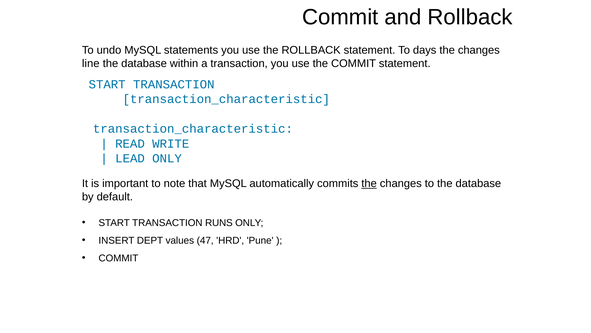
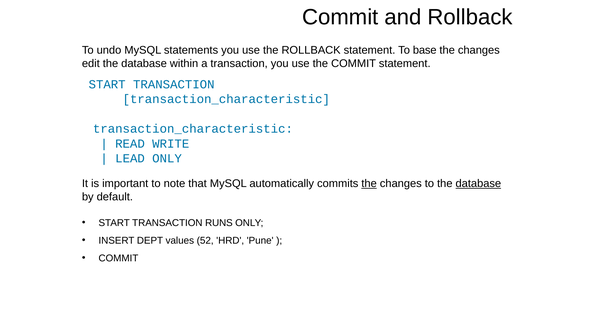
days: days -> base (425, 50)
line: line -> edit (91, 64)
database underline: none -> present (478, 183)
47: 47 -> 52 (205, 240)
